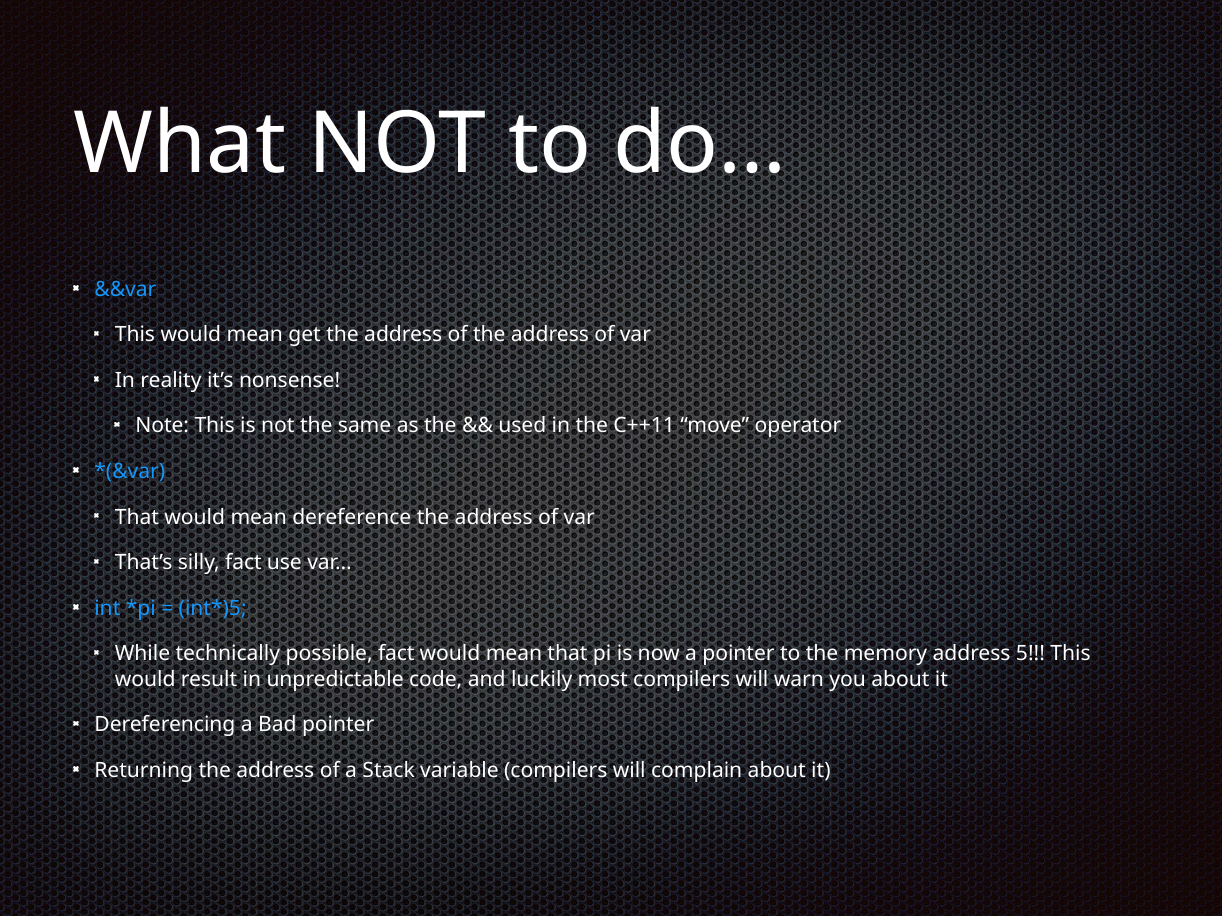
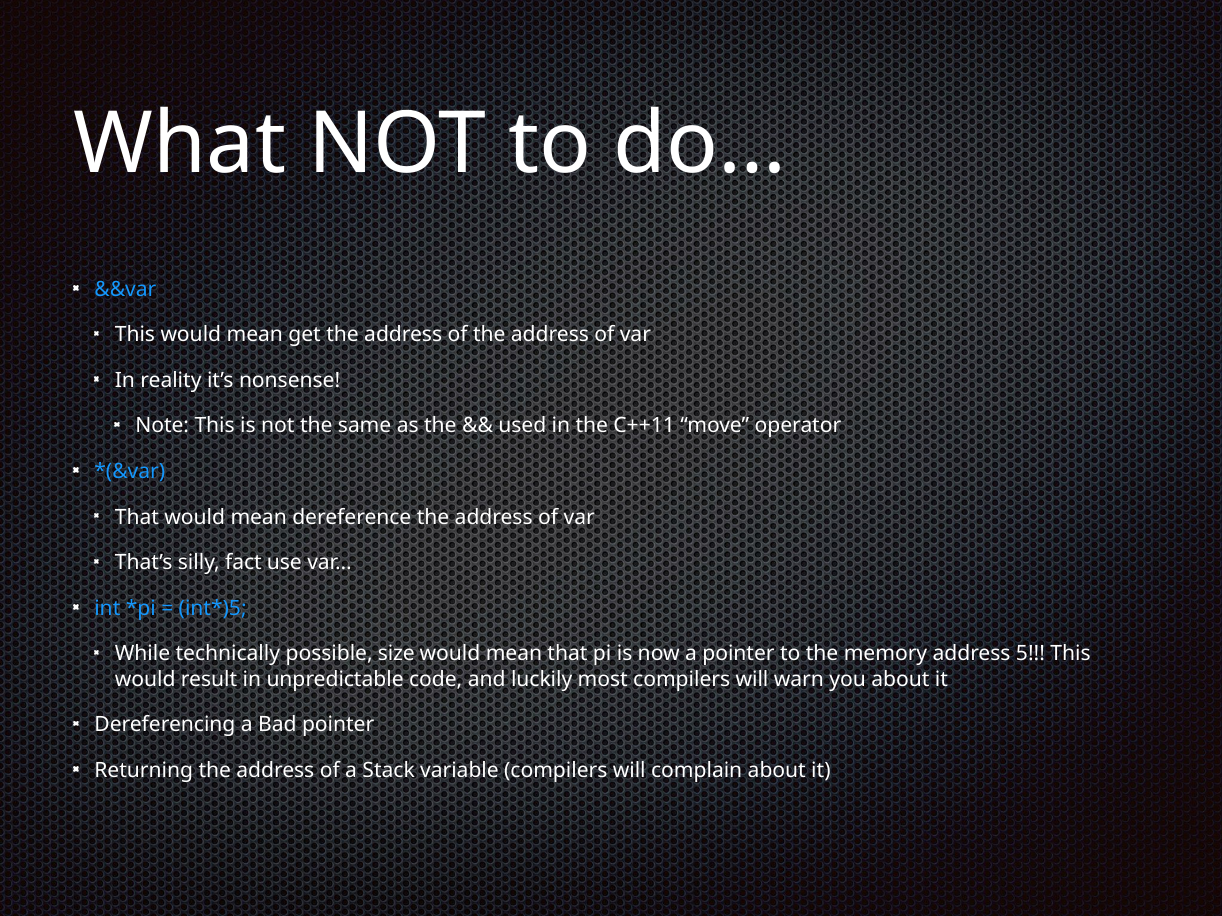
possible fact: fact -> size (396, 654)
